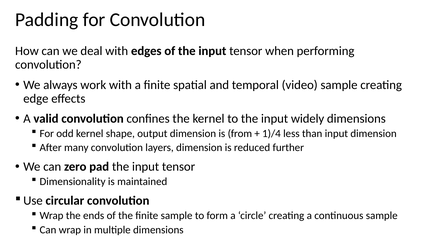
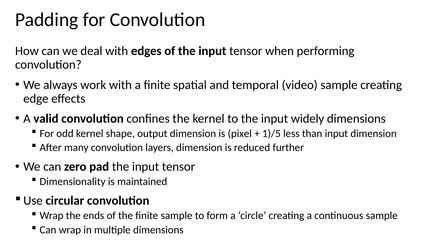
from: from -> pixel (240, 133)
1)/4: 1)/4 -> 1)/5 (271, 133)
